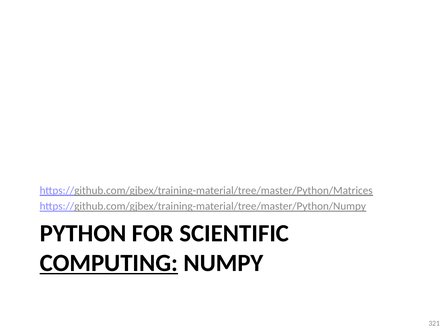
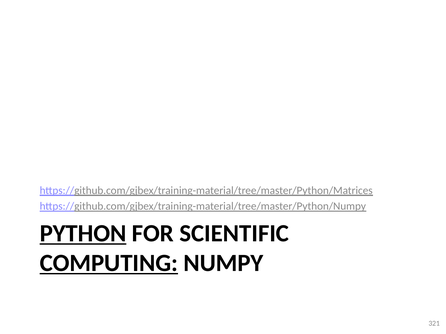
PYTHON underline: none -> present (83, 234)
